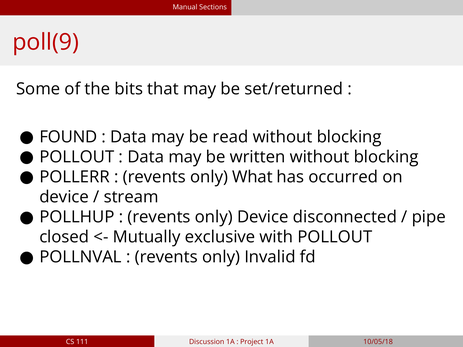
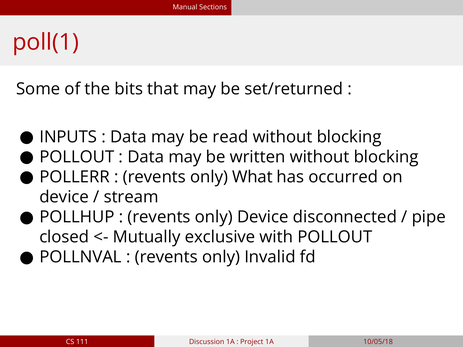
poll(9: poll(9 -> poll(1 (46, 42)
FOUND: FOUND -> INPUTS (68, 137)
